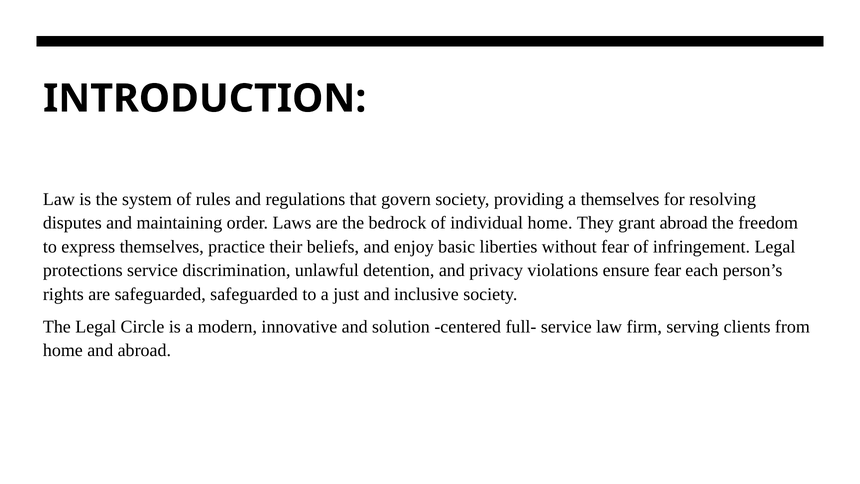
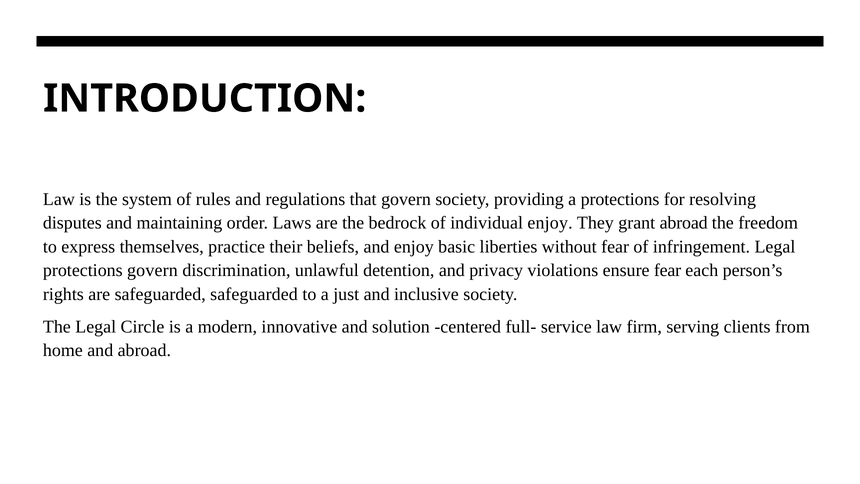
a themselves: themselves -> protections (620, 199)
individual home: home -> enjoy (550, 223)
protections service: service -> govern (152, 270)
